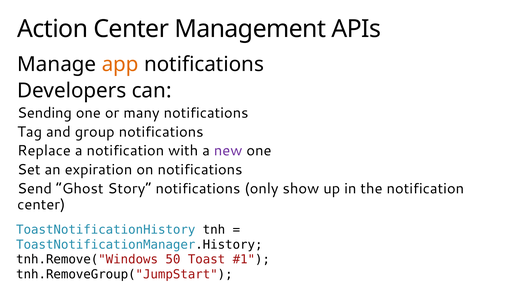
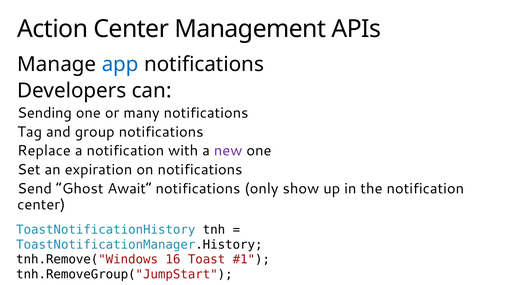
app colour: orange -> blue (120, 64)
Story: Story -> Await (130, 188)
50: 50 -> 16 (173, 259)
